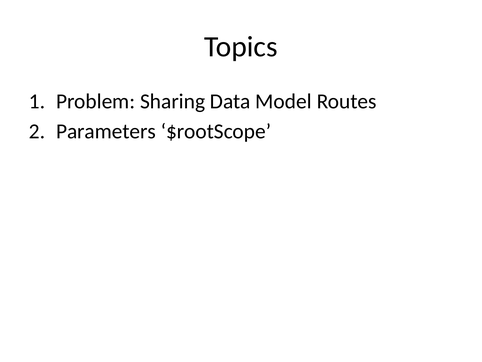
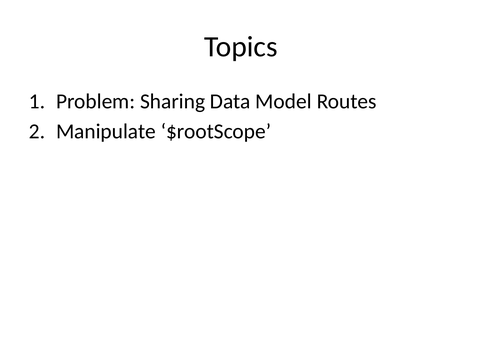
Parameters: Parameters -> Manipulate (106, 131)
